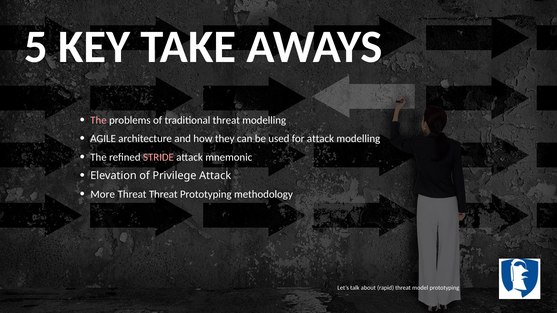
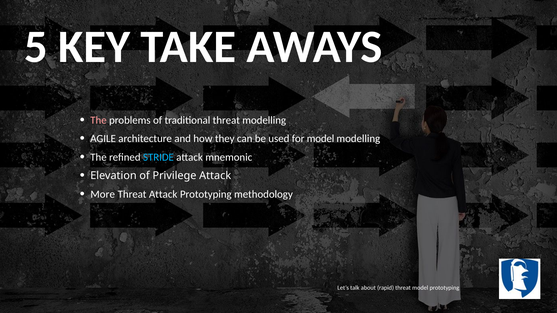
for attack: attack -> model (321, 139)
STRIDE colour: pink -> light blue (158, 157)
Threat Threat: Threat -> Attack (163, 194)
